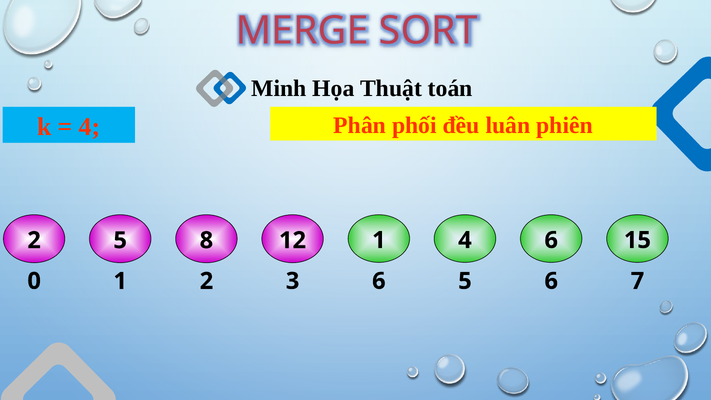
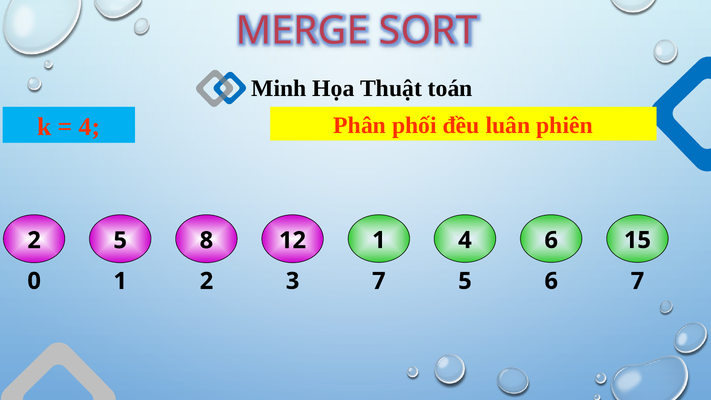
3 6: 6 -> 7 (379, 281)
